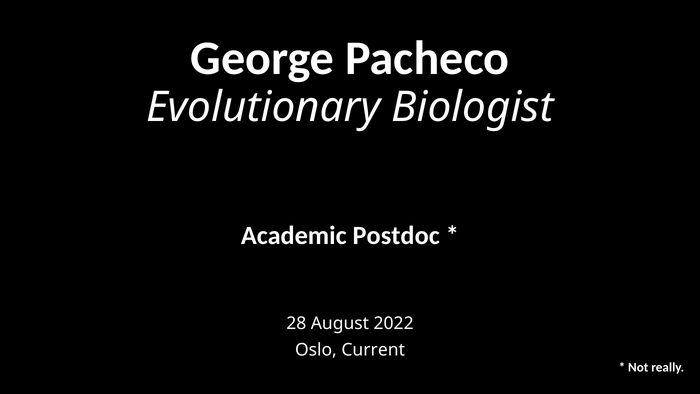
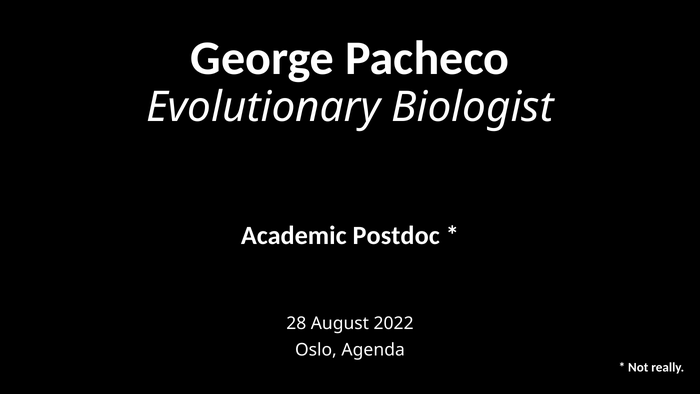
Current: Current -> Agenda (373, 350)
